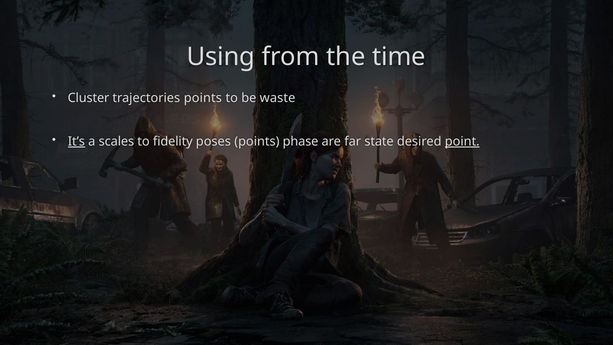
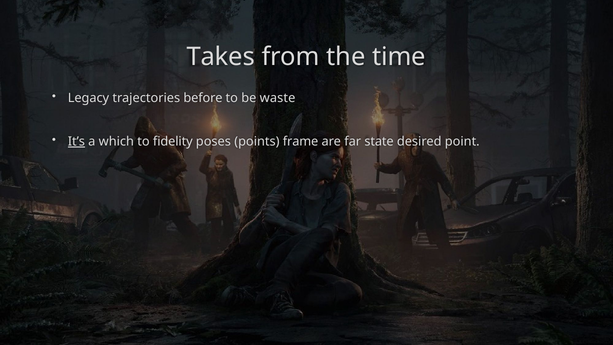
Using: Using -> Takes (221, 57)
Cluster: Cluster -> Legacy (88, 98)
trajectories points: points -> before (203, 98)
scales: scales -> which (116, 141)
phase: phase -> frame (301, 141)
point underline: present -> none (462, 141)
